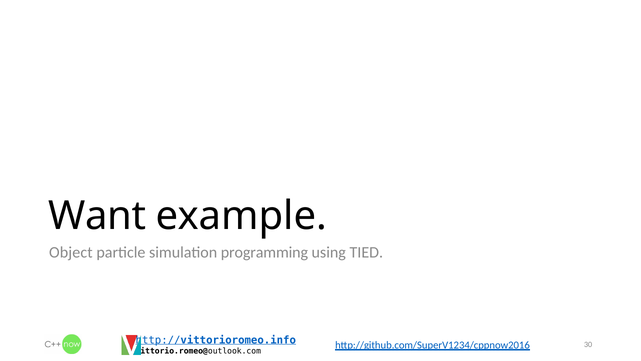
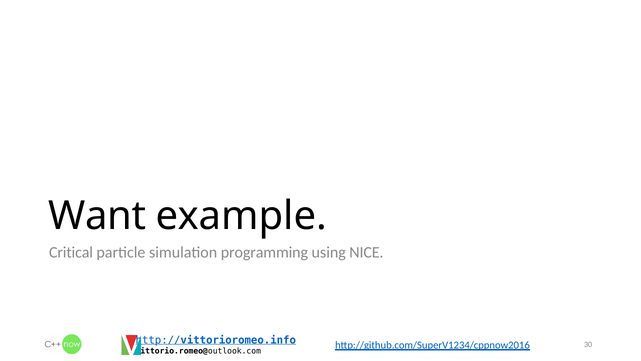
Object: Object -> Critical (71, 252)
TIED: TIED -> NICE (366, 252)
